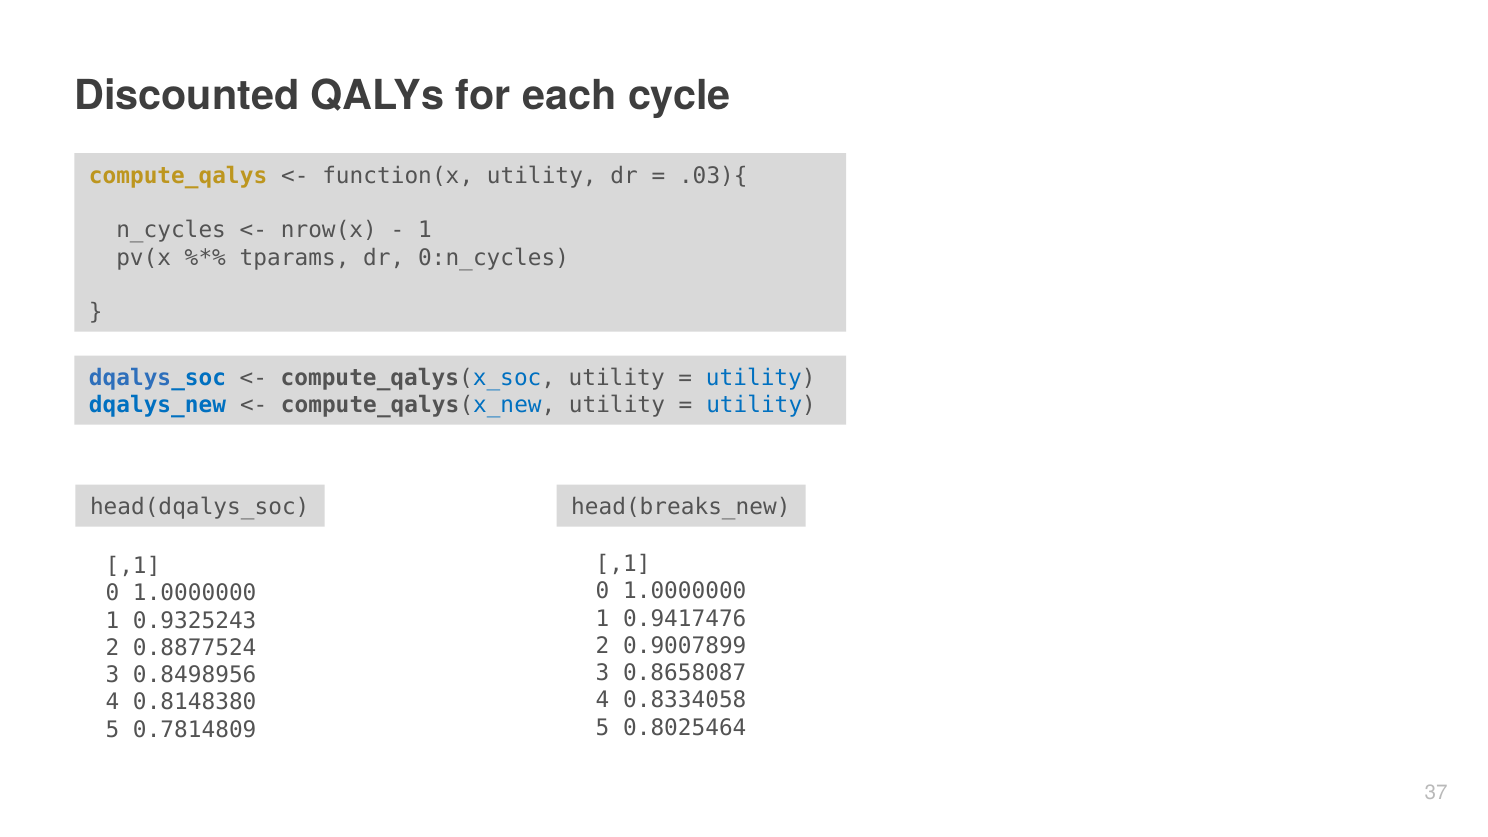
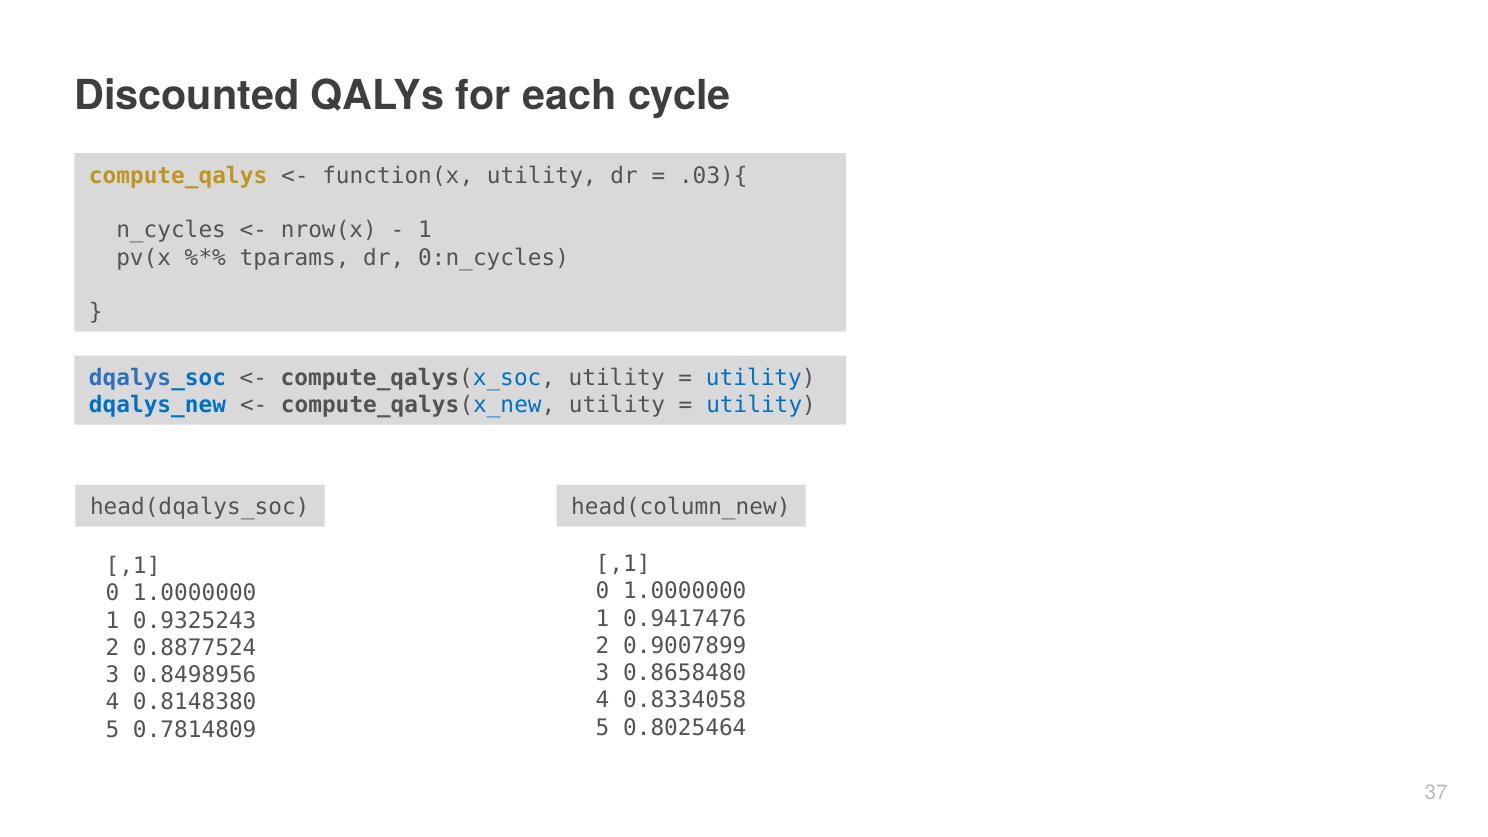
head(breaks_new: head(breaks_new -> head(column_new (681, 507)
0.8658087: 0.8658087 -> 0.8658480 (685, 673)
